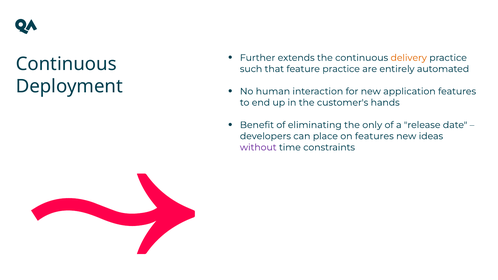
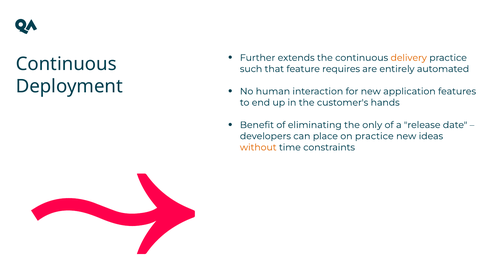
feature practice: practice -> requires (341, 69)
on features: features -> practice (374, 136)
without colour: purple -> orange (258, 147)
